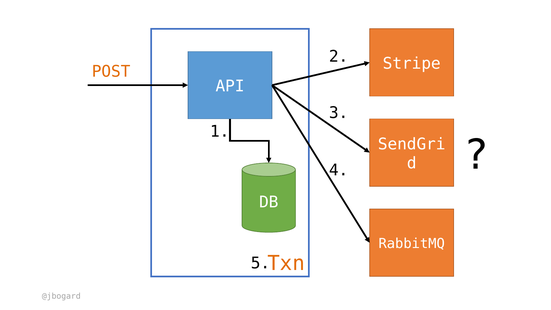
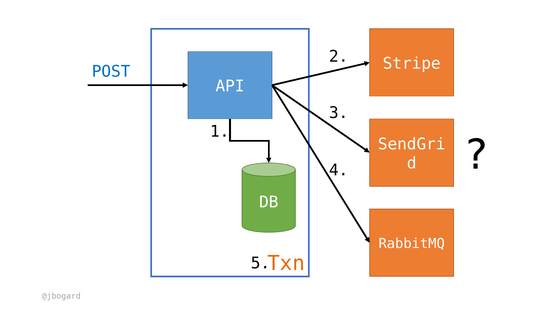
POST colour: orange -> blue (111, 71)
